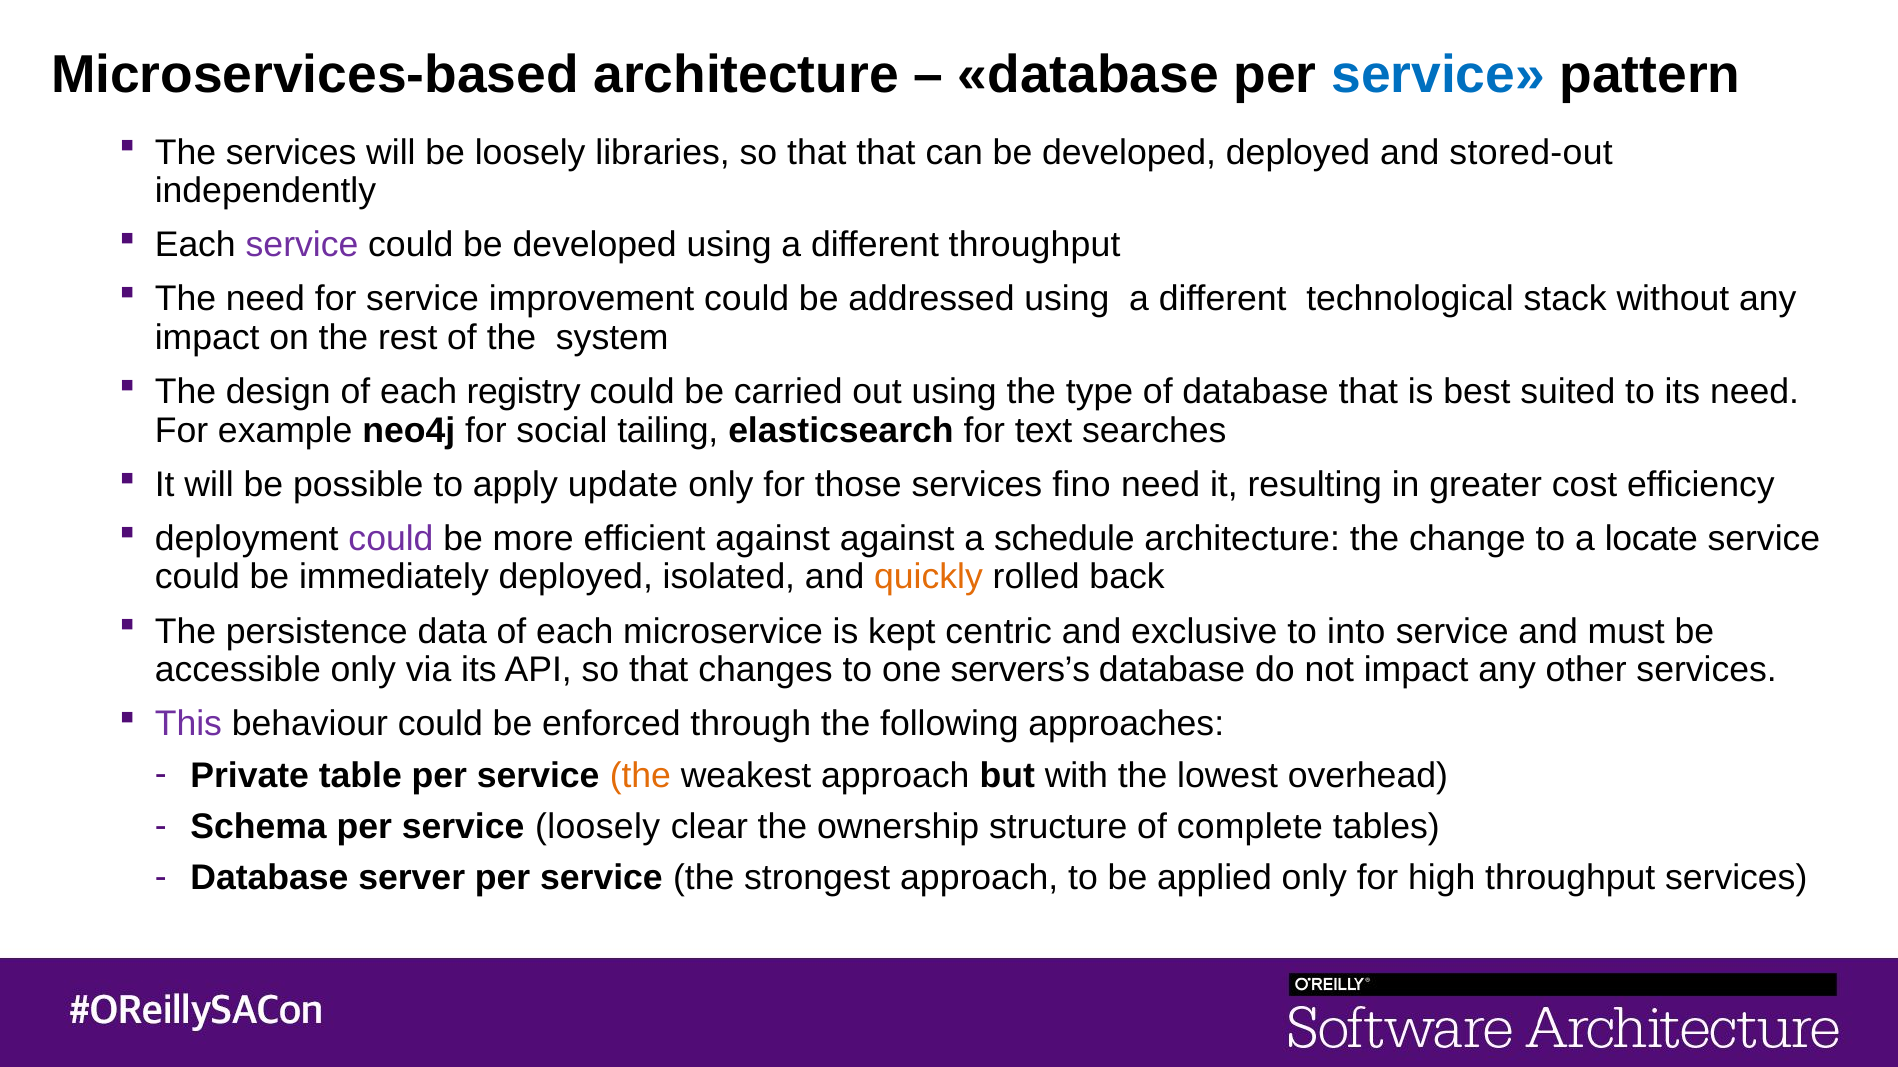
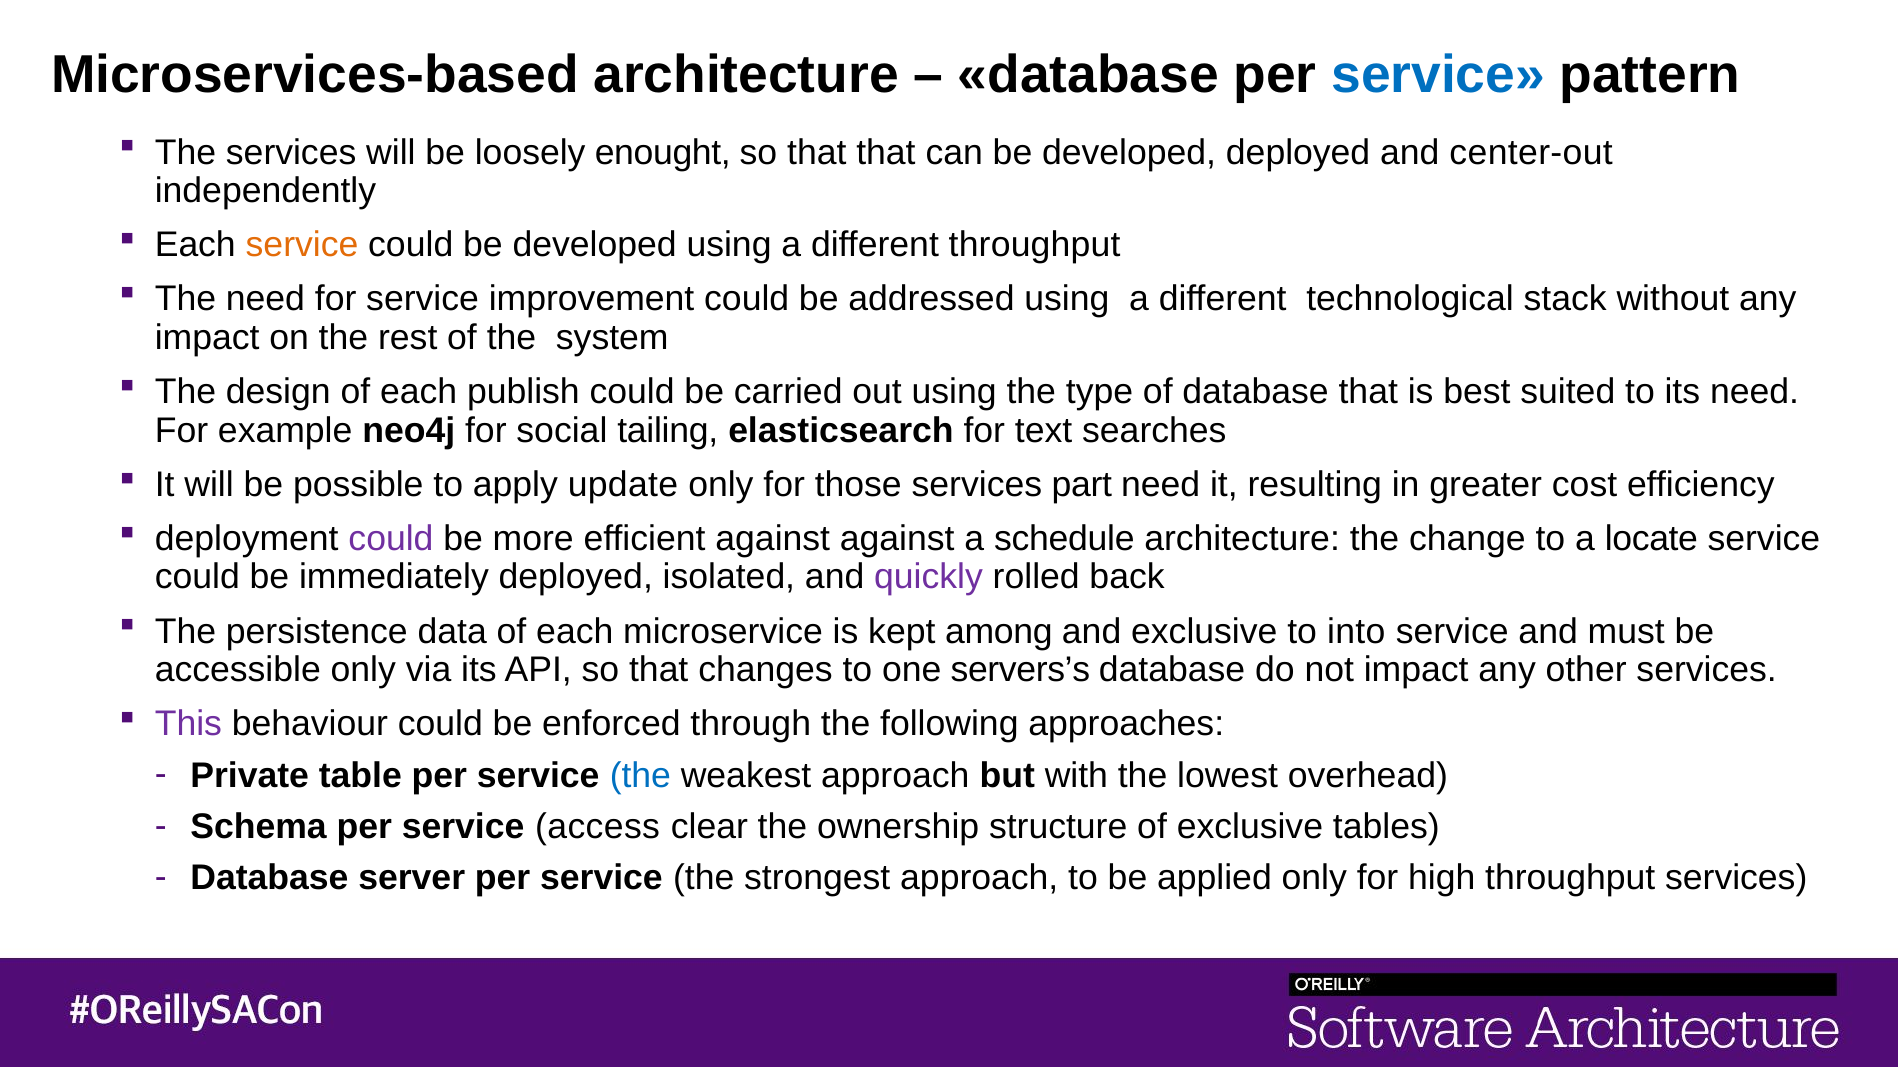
libraries: libraries -> enought (663, 152)
stored-out: stored-out -> center-out (1531, 152)
service colour: purple -> orange (302, 245)
registry: registry -> publish (523, 392)
fino: fino -> part (1082, 485)
quickly colour: orange -> purple (929, 577)
centric: centric -> among (999, 632)
the colour: orange -> blue (640, 776)
service loosely: loosely -> access (598, 827)
of complete: complete -> exclusive (1250, 827)
